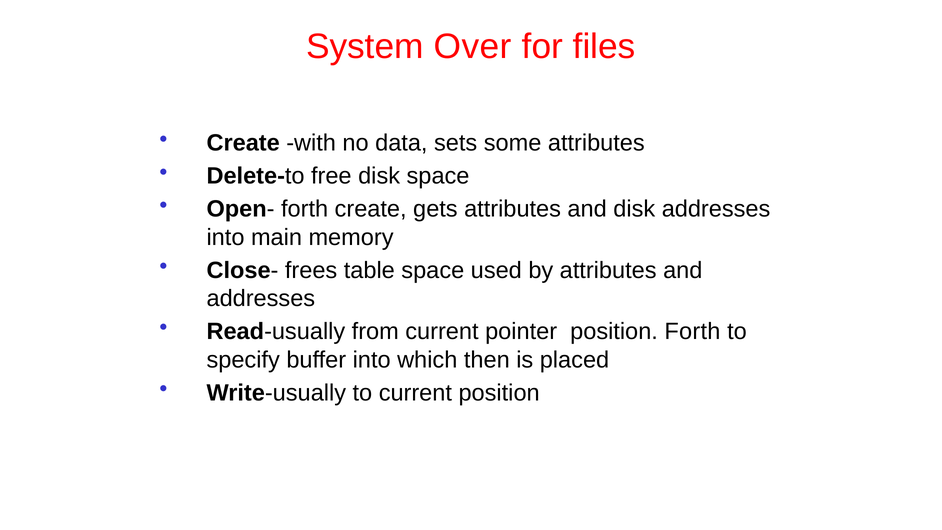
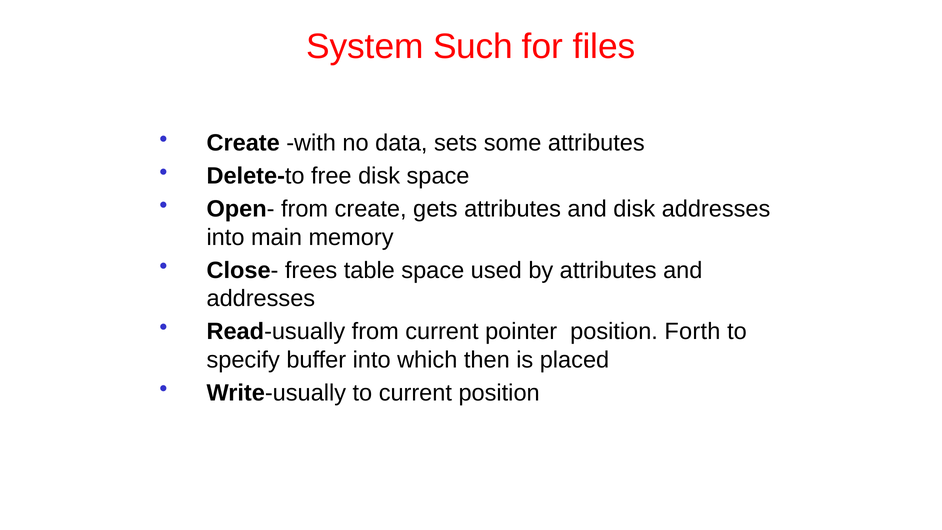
Over: Over -> Such (473, 47)
Open- forth: forth -> from (305, 209)
